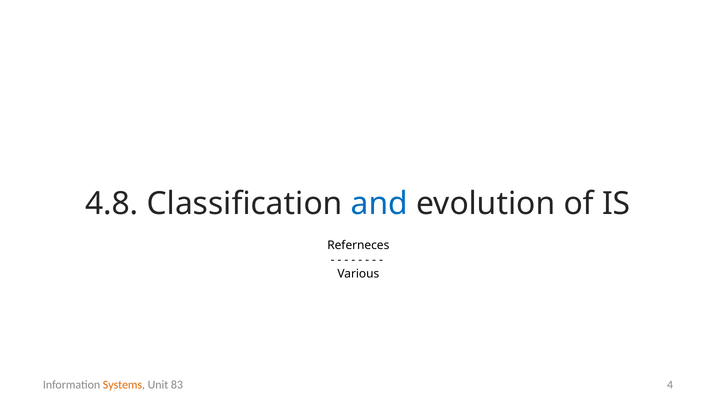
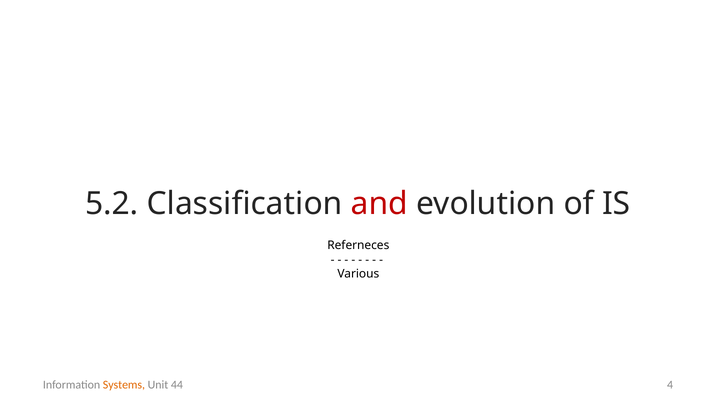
4.8: 4.8 -> 5.2 (112, 204)
and colour: blue -> red (379, 204)
83: 83 -> 44 (177, 385)
